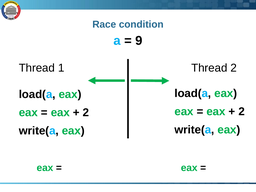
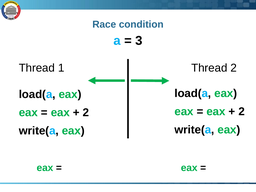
9: 9 -> 3 (139, 41)
